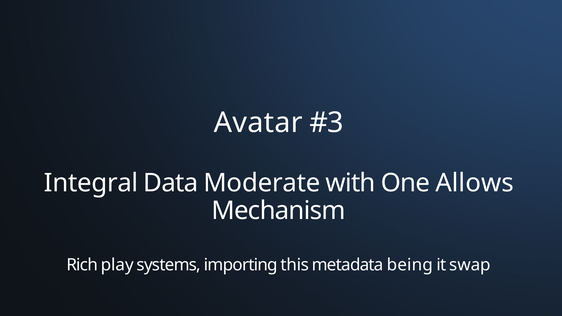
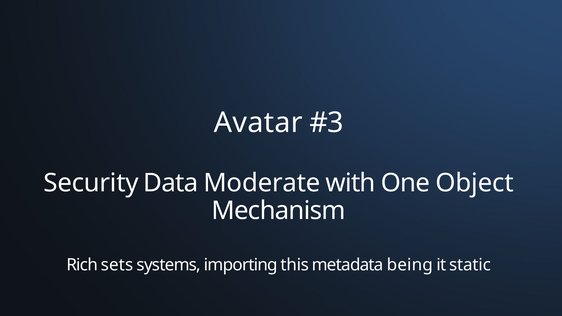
Integral: Integral -> Security (91, 183)
Allows: Allows -> Object (475, 183)
play: play -> sets (117, 265)
swap: swap -> static (470, 265)
